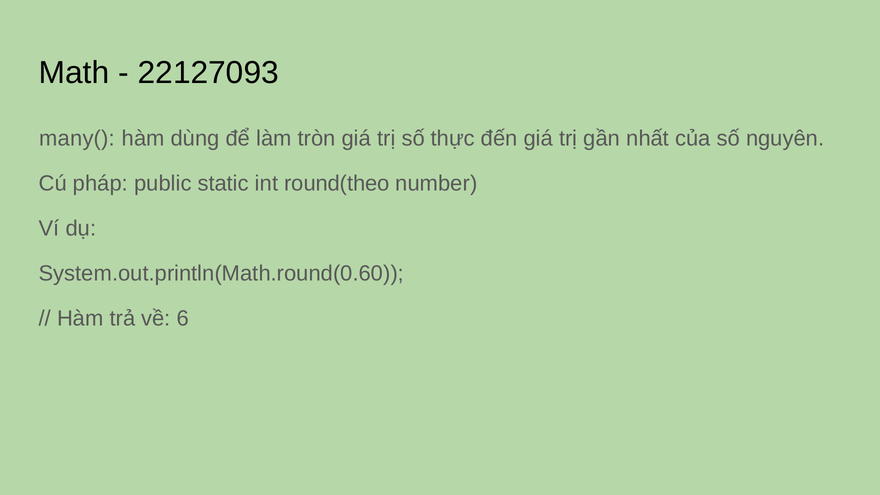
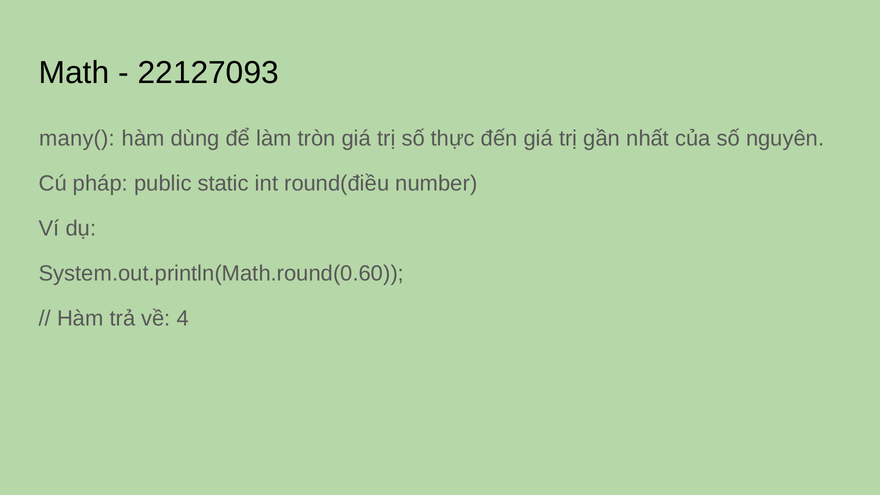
round(theo: round(theo -> round(điều (337, 183)
6: 6 -> 4 (183, 318)
